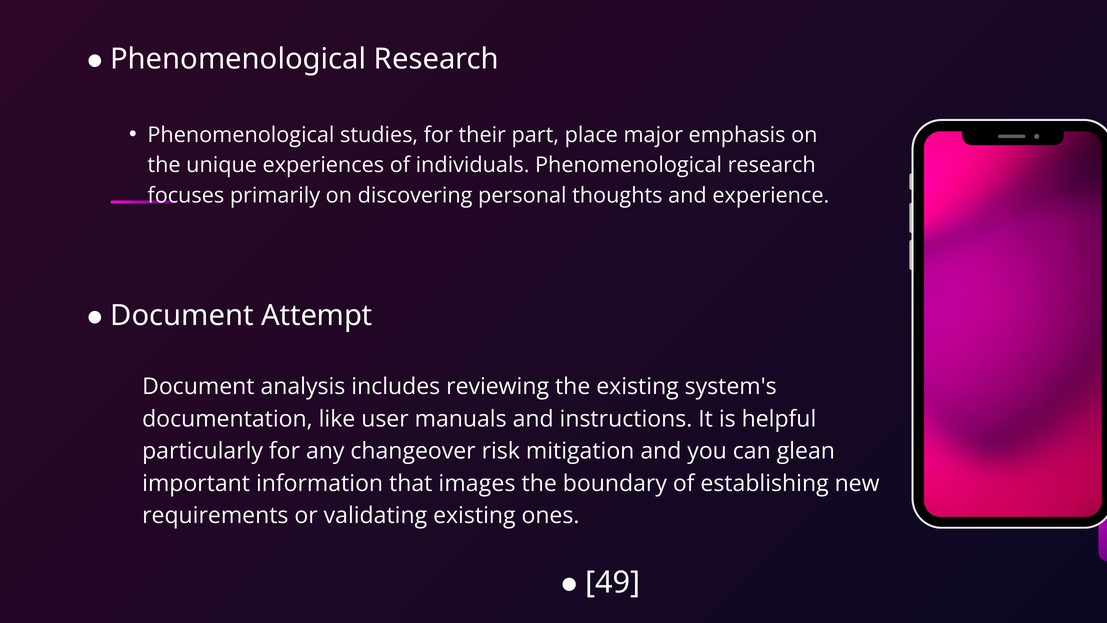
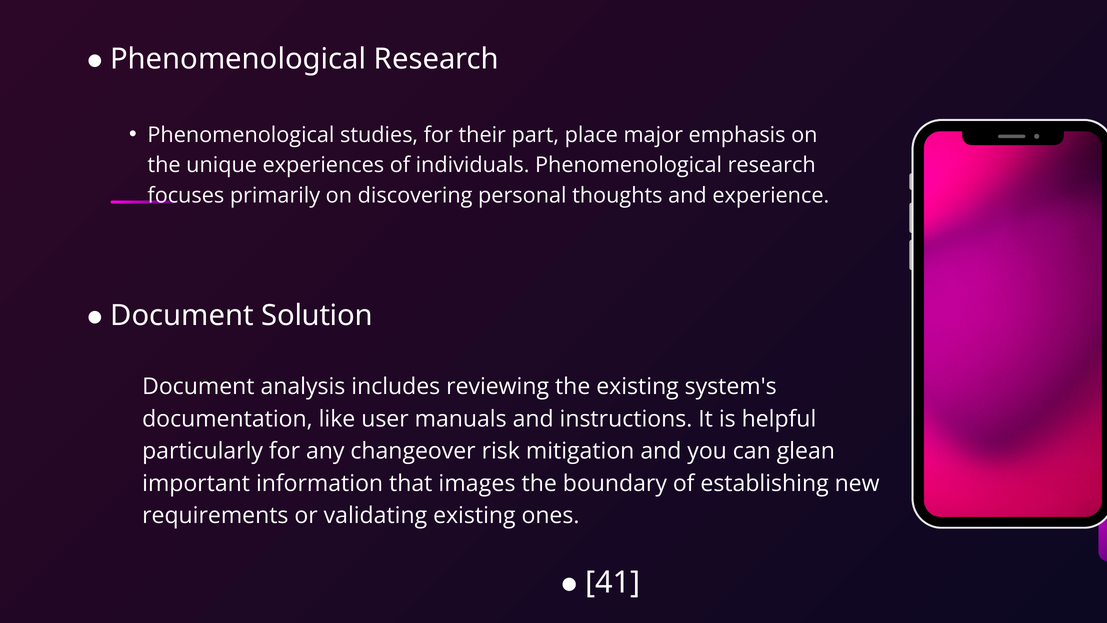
Attempt: Attempt -> Solution (317, 315)
49: 49 -> 41 (613, 583)
